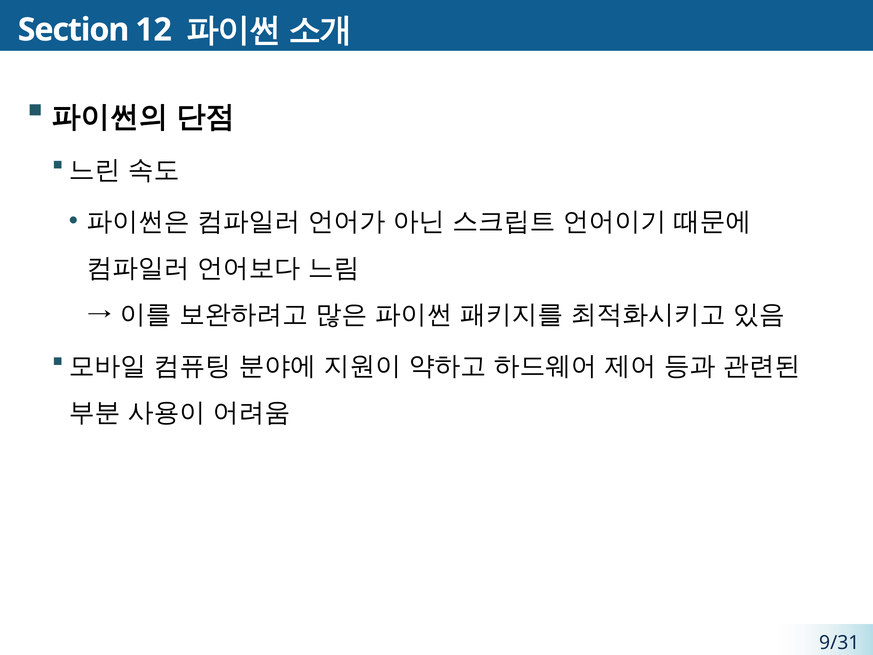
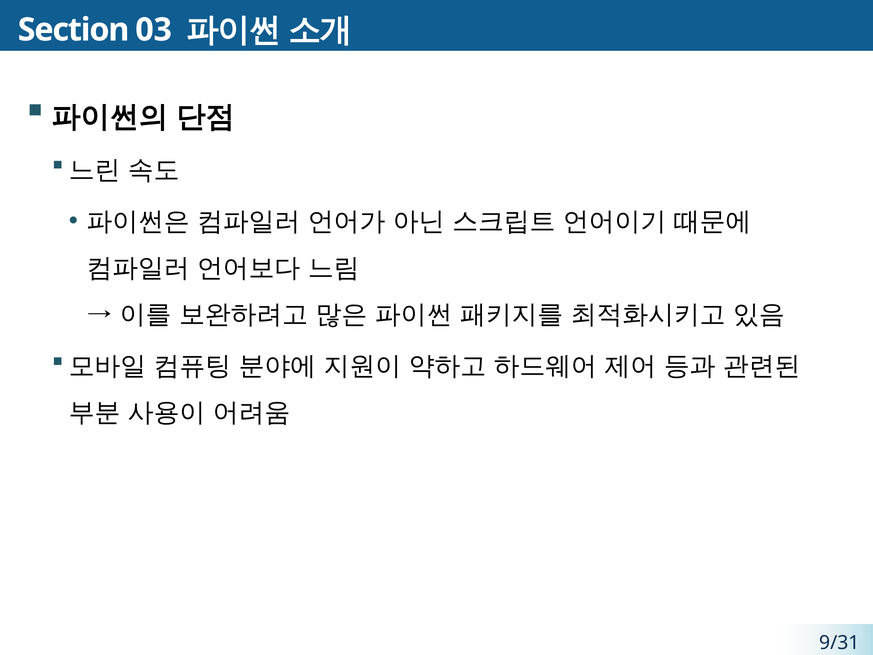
12: 12 -> 03 (154, 30)
